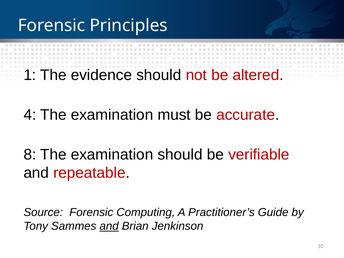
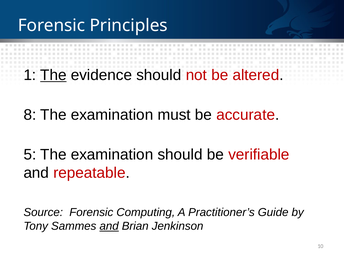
The underline: none -> present (53, 75)
4: 4 -> 8 (30, 115)
8: 8 -> 5 (30, 155)
